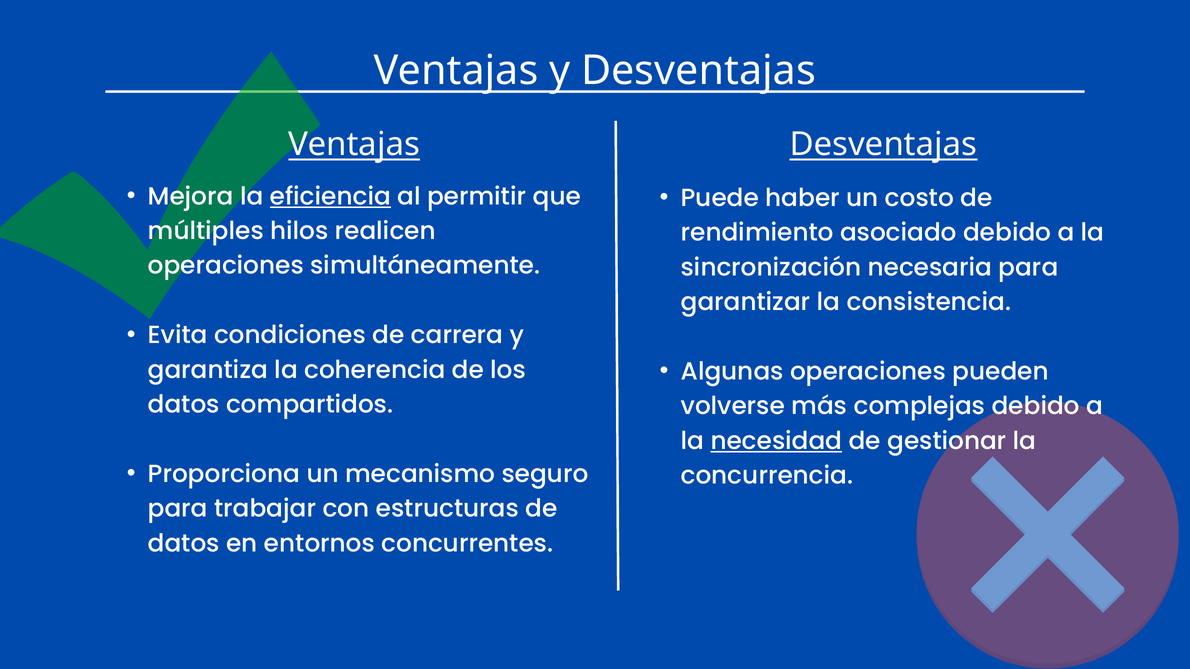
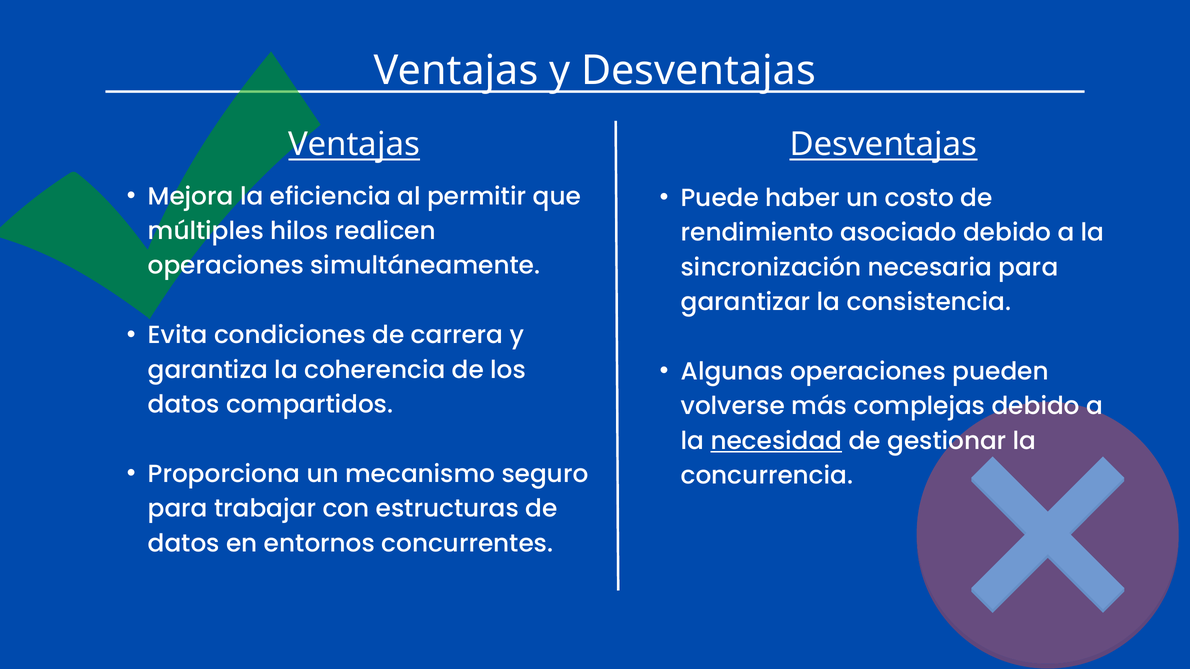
eficiencia underline: present -> none (330, 197)
